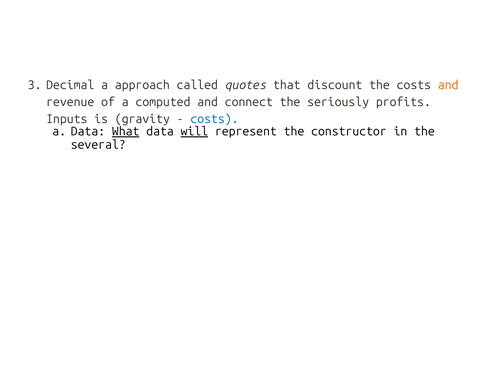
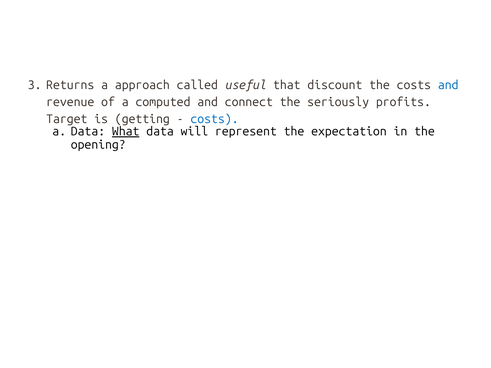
Decimal: Decimal -> Returns (70, 85)
quotes: quotes -> useful (246, 85)
and colour: orange -> blue (448, 85)
Inputs: Inputs -> Target (67, 119)
gravity: gravity -> getting (142, 119)
will underline: present -> none (194, 132)
constructor: constructor -> expectation (349, 132)
several: several -> opening (98, 145)
